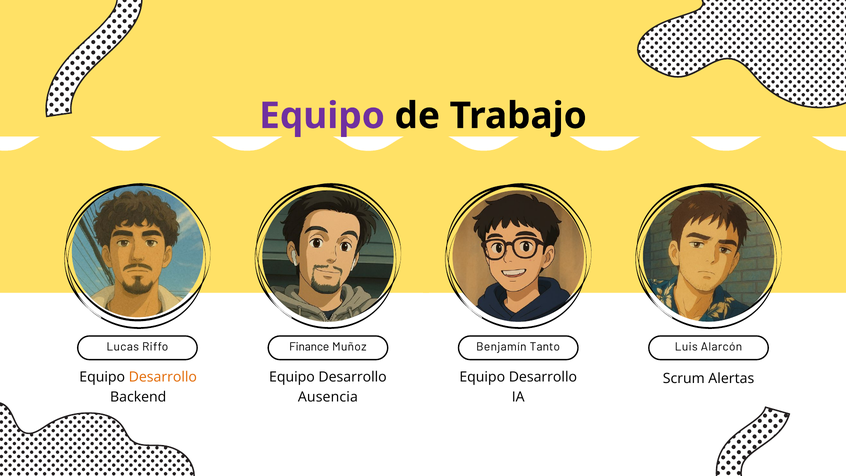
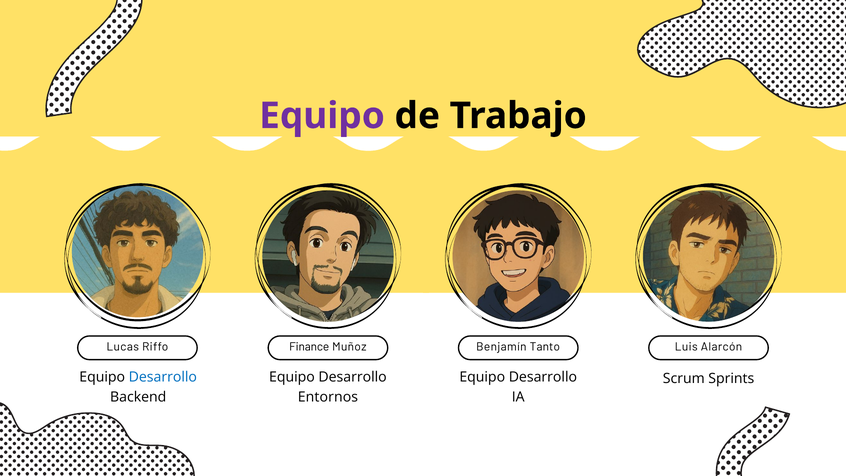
Desarrollo colour: orange -> blue (163, 377)
Alertas: Alertas -> Sprints (731, 378)
Ausencia: Ausencia -> Entornos (328, 397)
